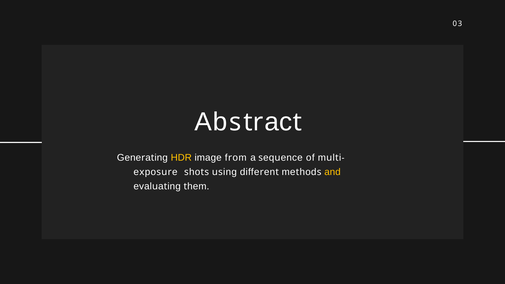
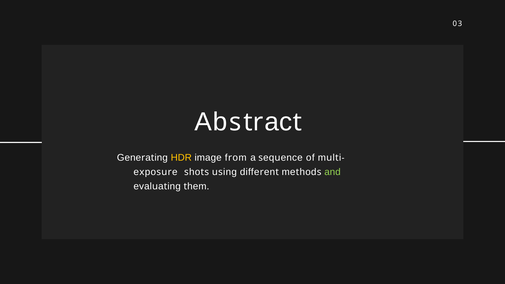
and colour: yellow -> light green (332, 172)
